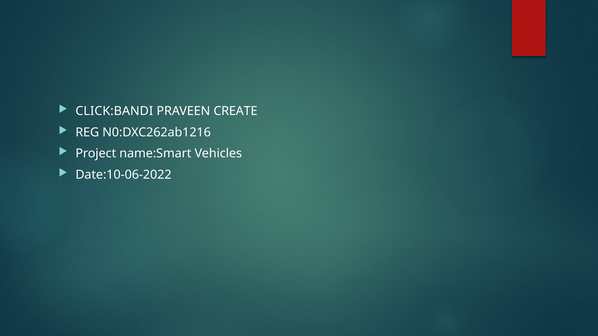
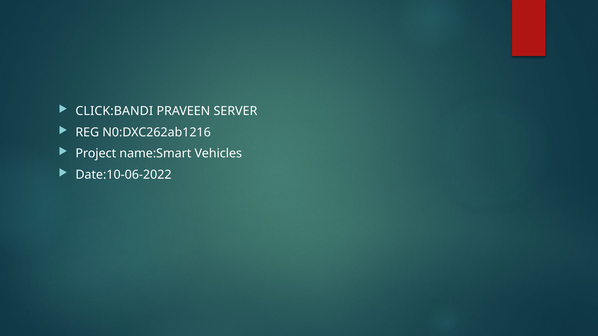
CREATE: CREATE -> SERVER (235, 111)
